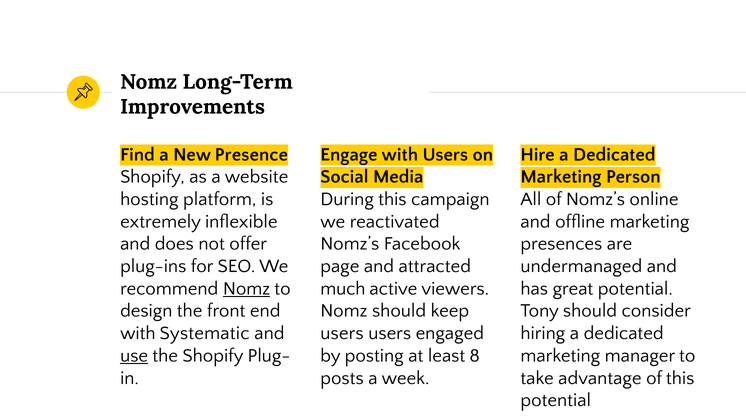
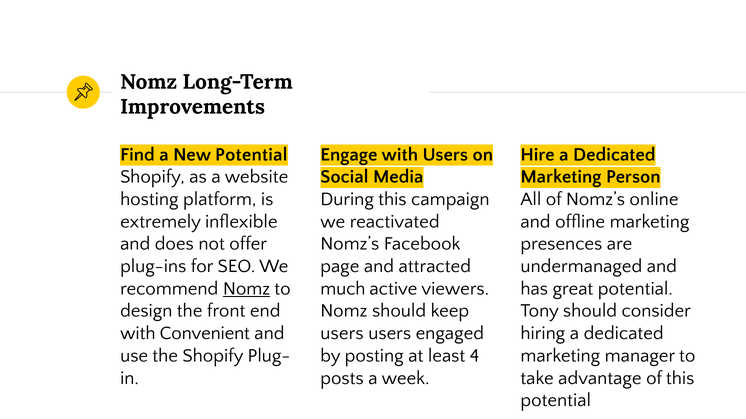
New Presence: Presence -> Potential (251, 155)
Systematic: Systematic -> Convenient (205, 334)
use underline: present -> none (134, 356)
8: 8 -> 4 (475, 356)
